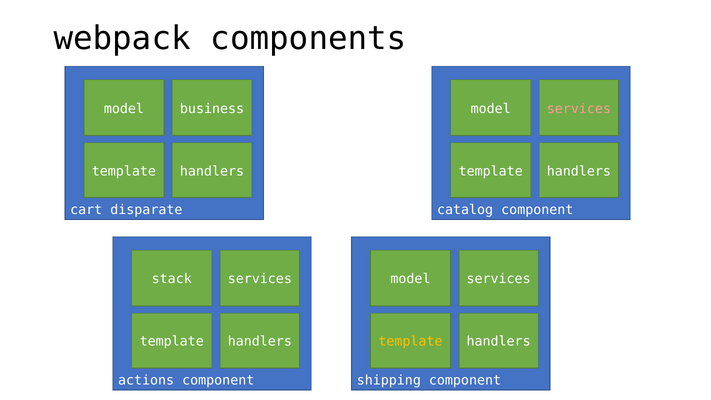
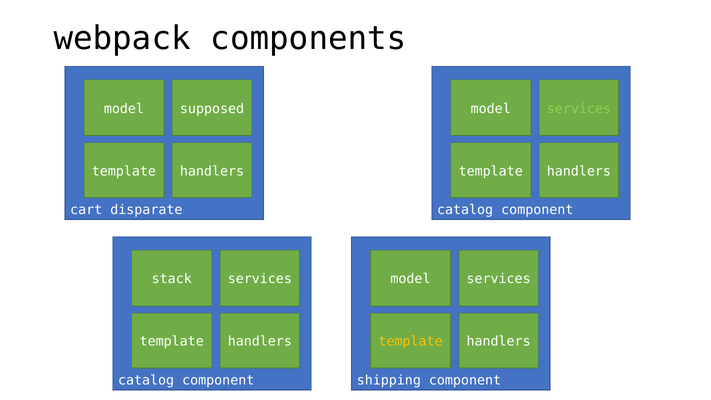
business: business -> supposed (212, 109)
services colour: pink -> light green (579, 109)
actions: actions -> catalog (146, 380)
